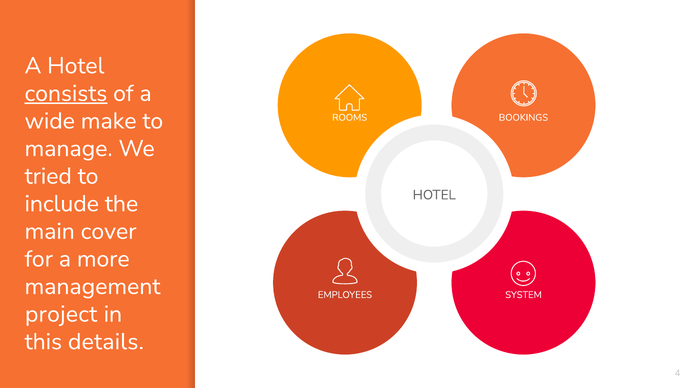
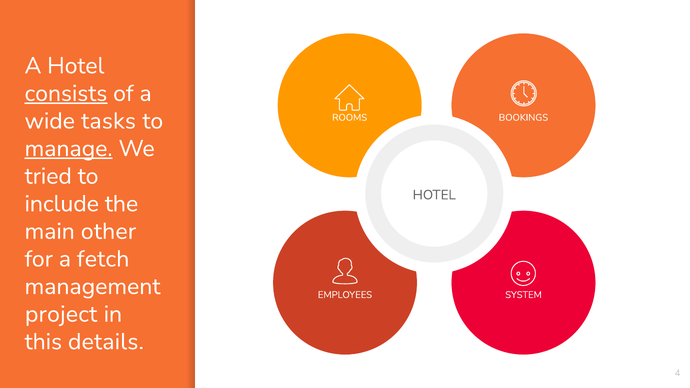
make: make -> tasks (109, 121)
manage underline: none -> present (69, 149)
cover: cover -> other (108, 231)
more: more -> fetch (103, 259)
